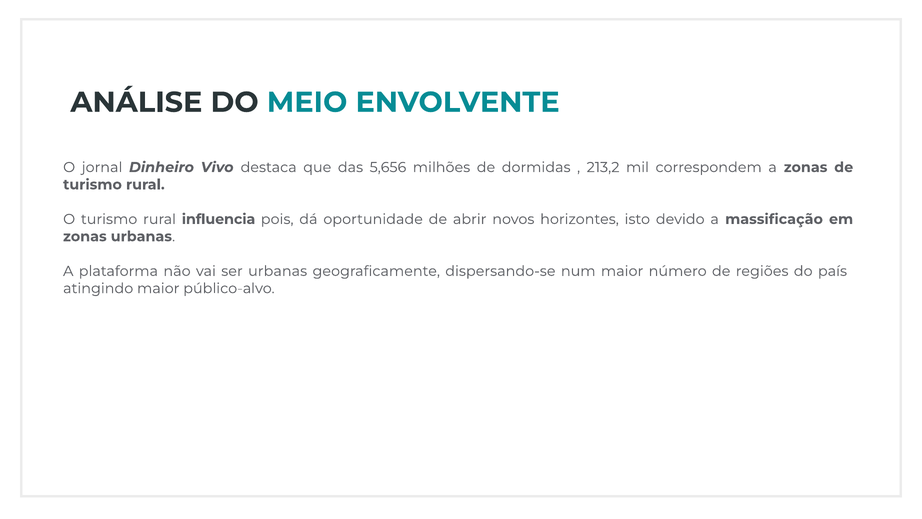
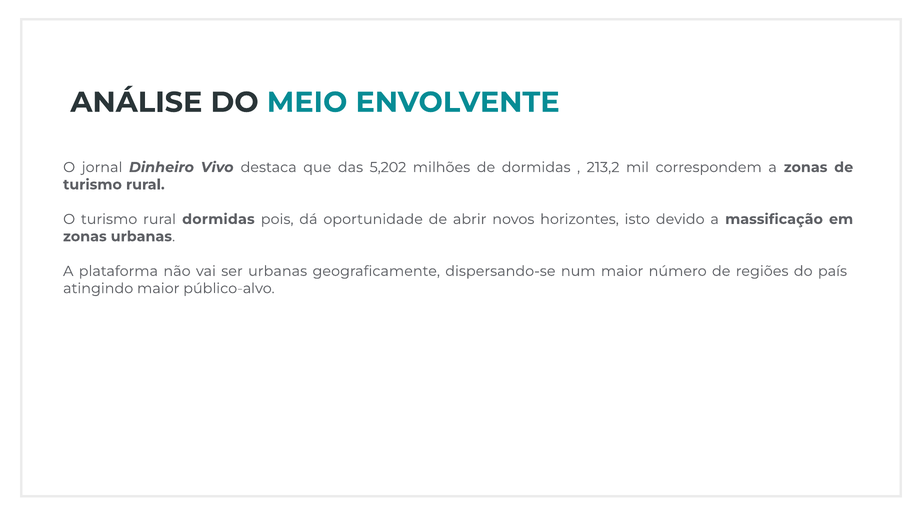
5,656: 5,656 -> 5,202 (388, 167)
rural influencia: influencia -> dormidas (218, 219)
